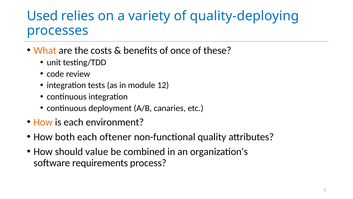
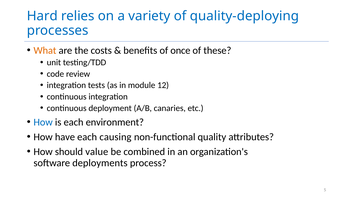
Used: Used -> Hard (42, 16)
How colour: orange -> blue (43, 122)
both: both -> have (65, 137)
oftener: oftener -> causing (115, 137)
requirements: requirements -> deployments (100, 162)
